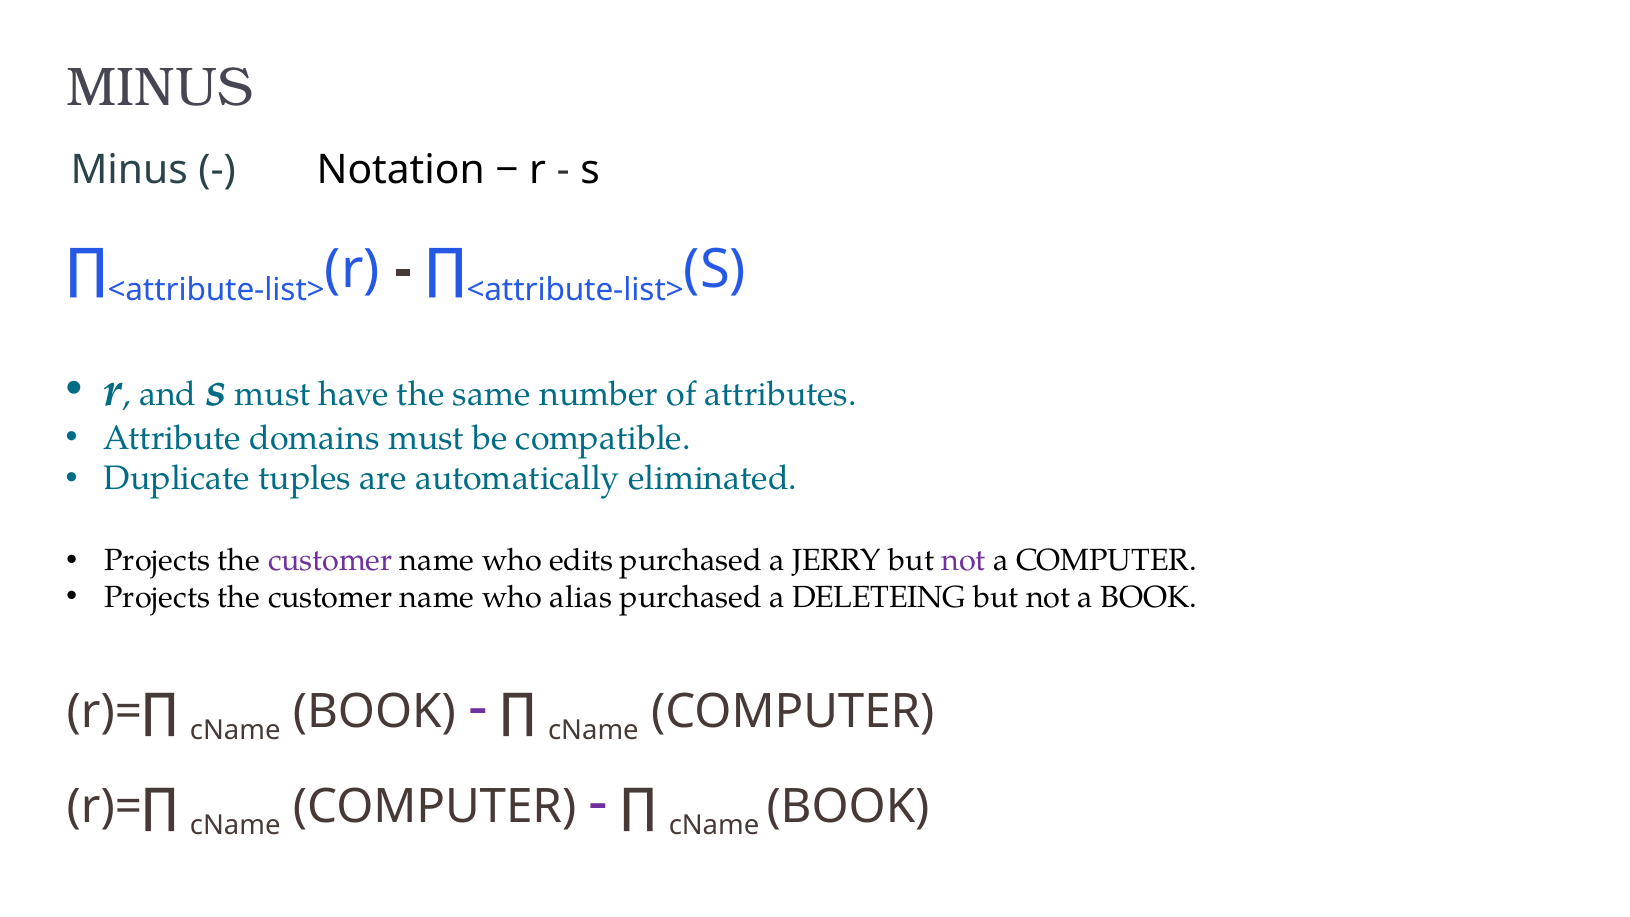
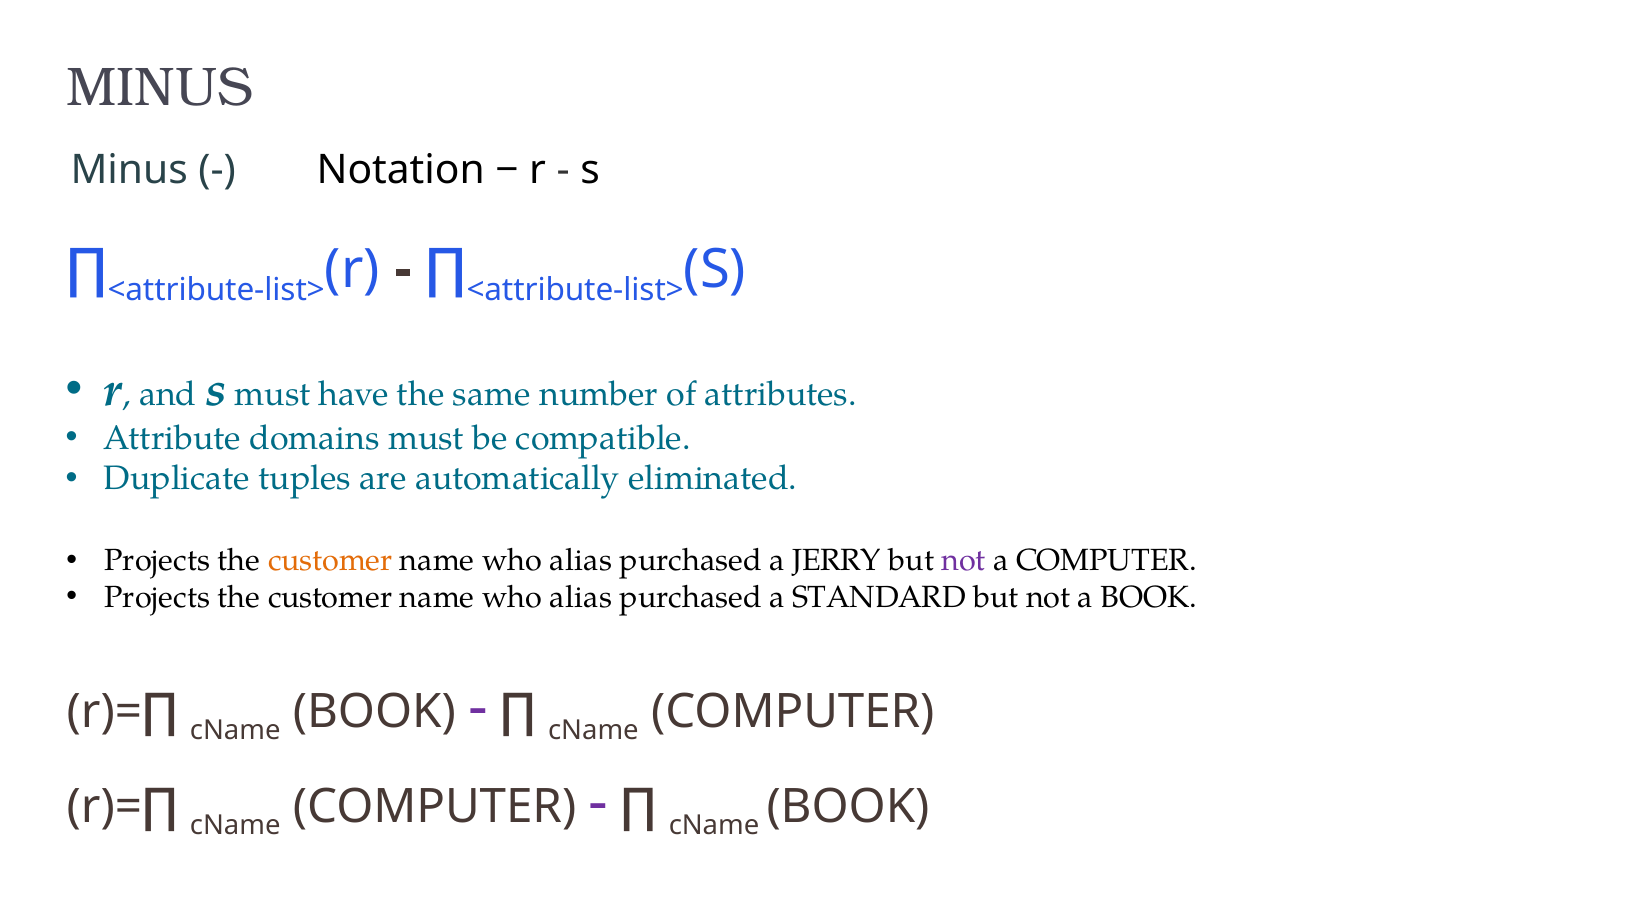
customer colour: purple -> orange (330, 561)
edits: edits -> alias (581, 561)
DELETEING: DELETEING -> STANDARD (879, 597)
